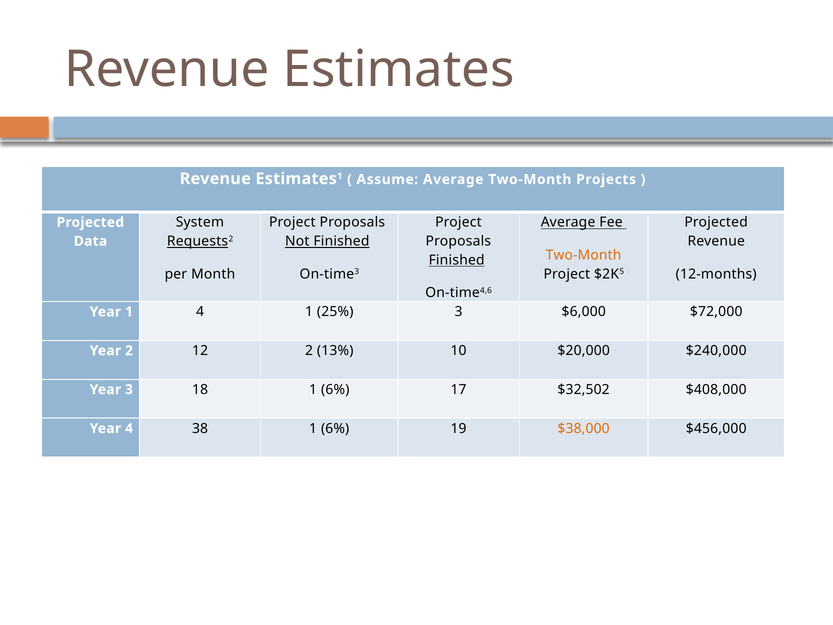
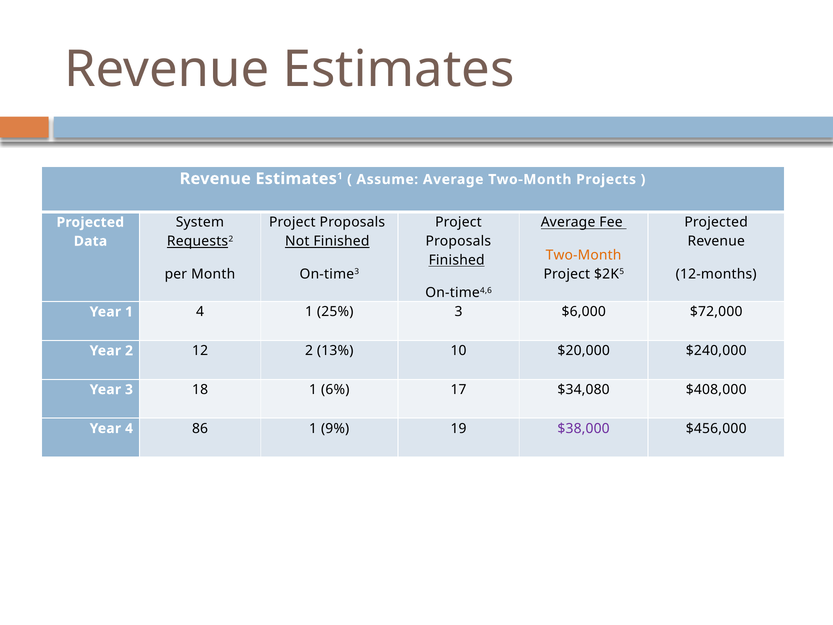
$32,502: $32,502 -> $34,080 (584, 389)
38: 38 -> 86 (200, 428)
6%: 6% -> 9% (335, 428)
$38,000 colour: orange -> purple (584, 428)
